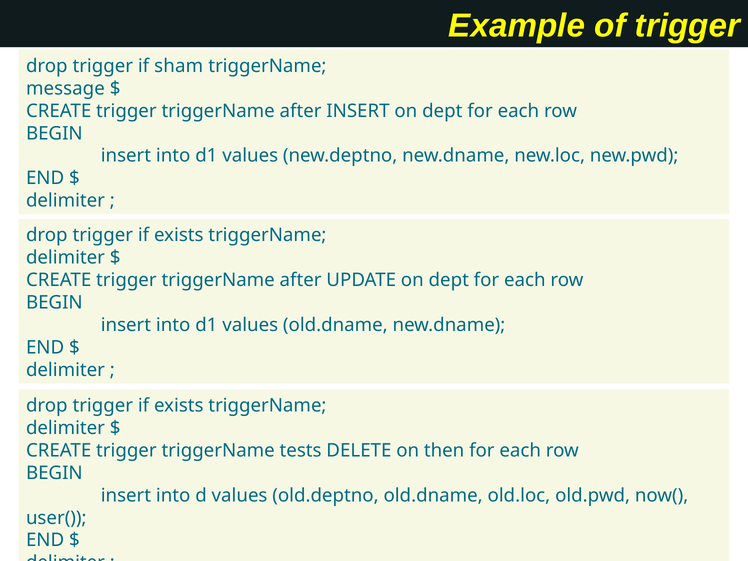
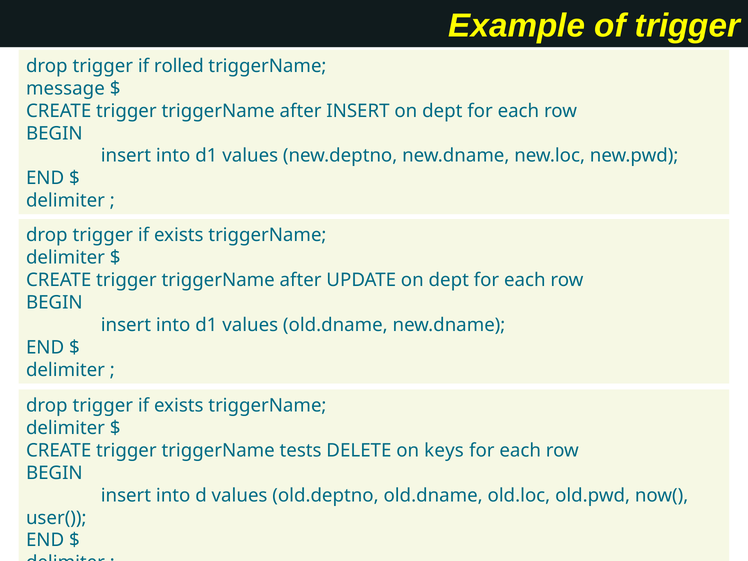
sham: sham -> rolled (179, 66)
then: then -> keys (444, 451)
